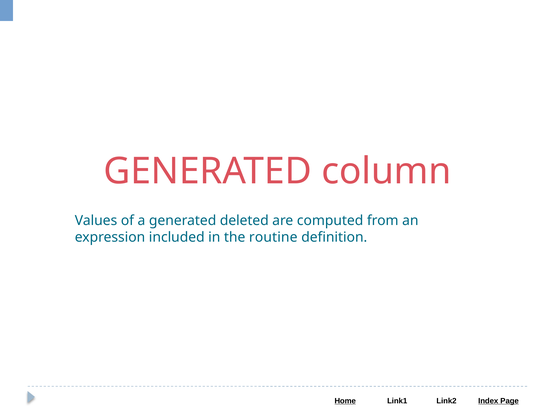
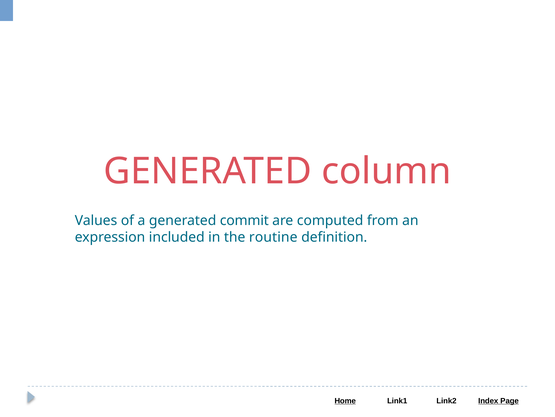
deleted: deleted -> commit (244, 220)
